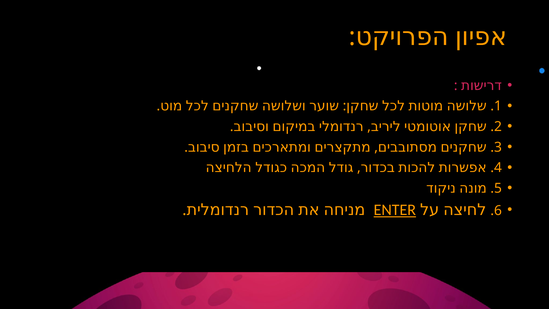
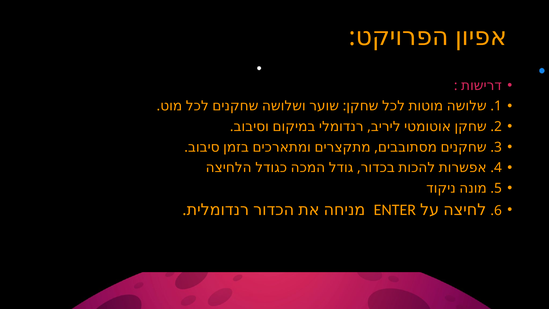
ENTER underline: present -> none (395, 210)
